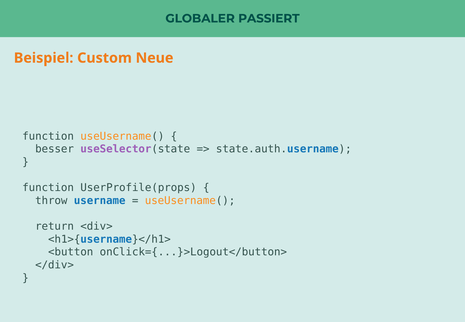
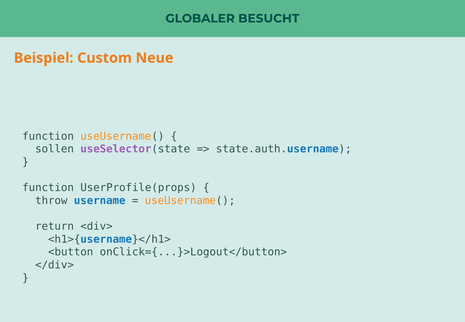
PASSIERT: PASSIERT -> BESUCHT (269, 18)
besser: besser -> sollen (55, 149)
